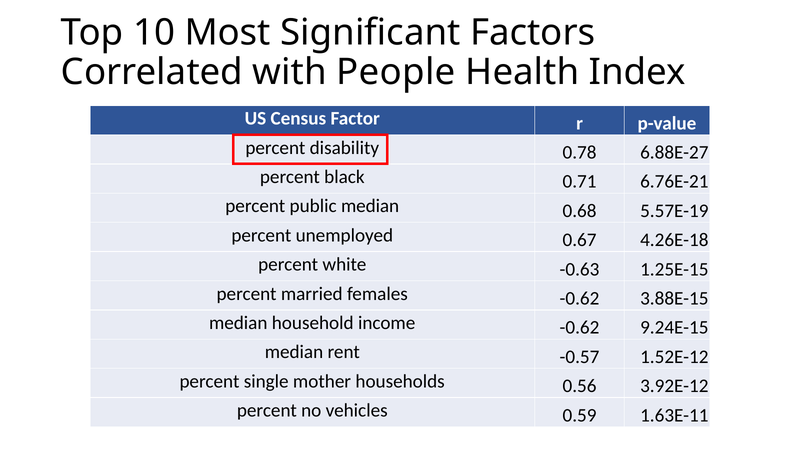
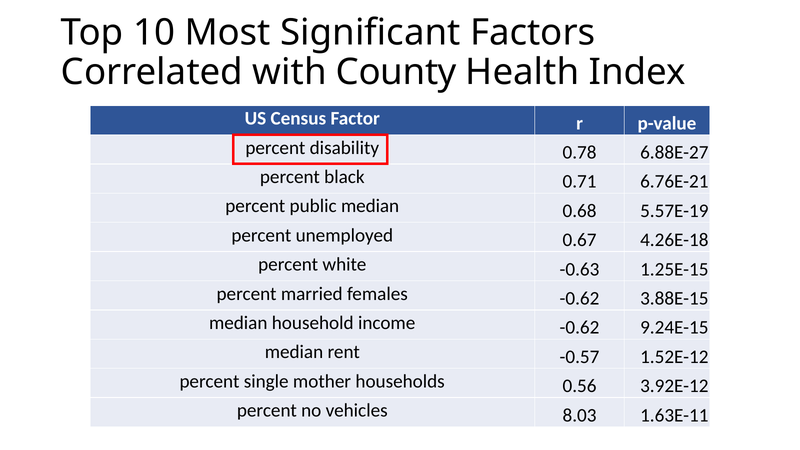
People: People -> County (396, 72)
0.59: 0.59 -> 8.03 (580, 415)
